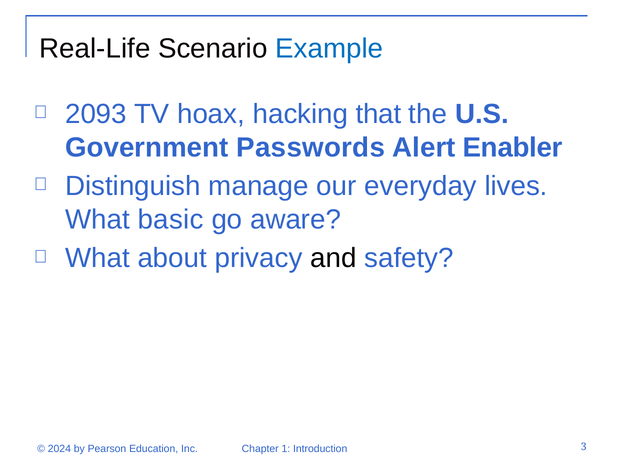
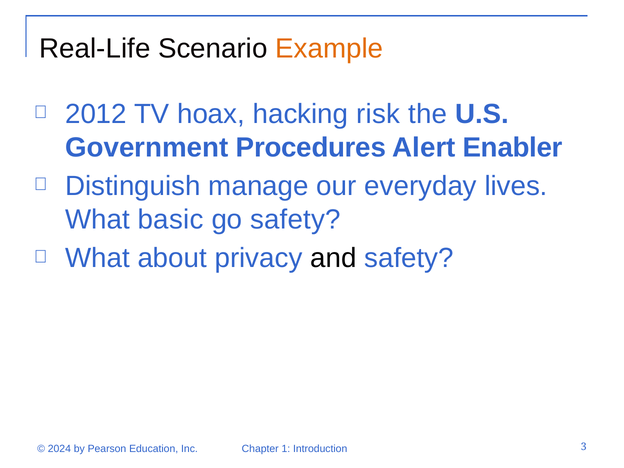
Example colour: blue -> orange (329, 49)
2093: 2093 -> 2012 (96, 114)
that: that -> risk (378, 114)
Passwords: Passwords -> Procedures (311, 147)
go aware: aware -> safety (295, 219)
